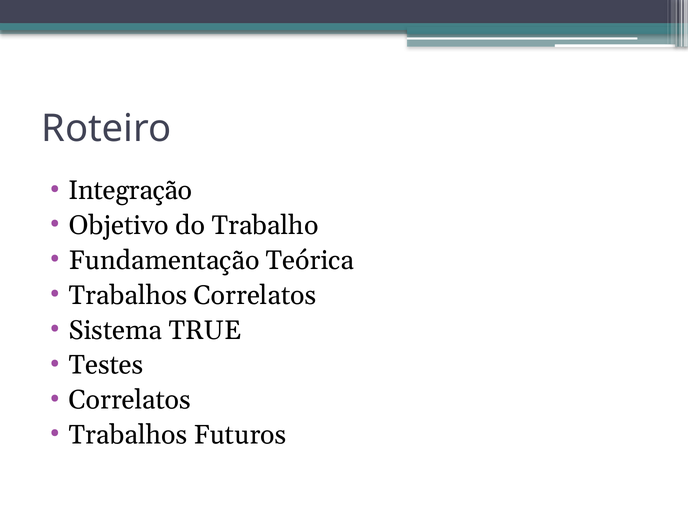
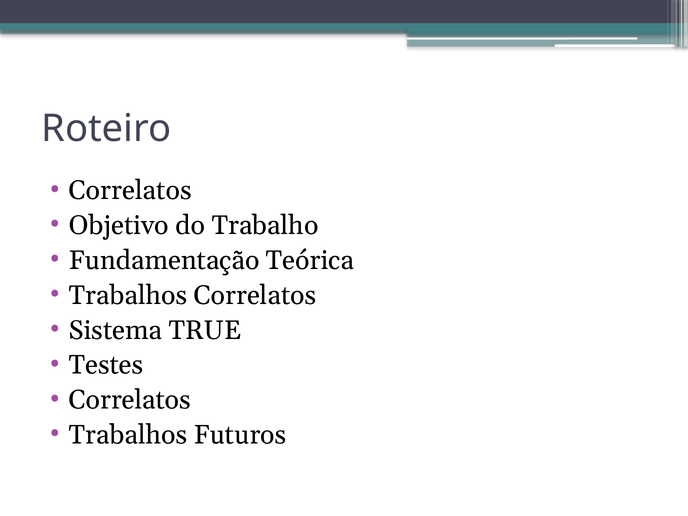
Integração: Integração -> Correlatos (130, 191)
